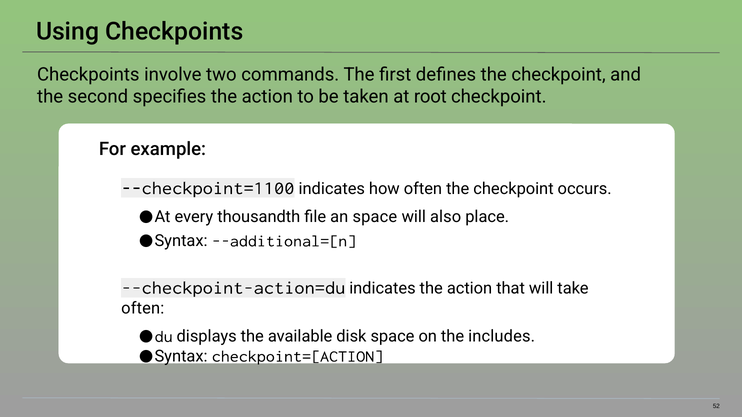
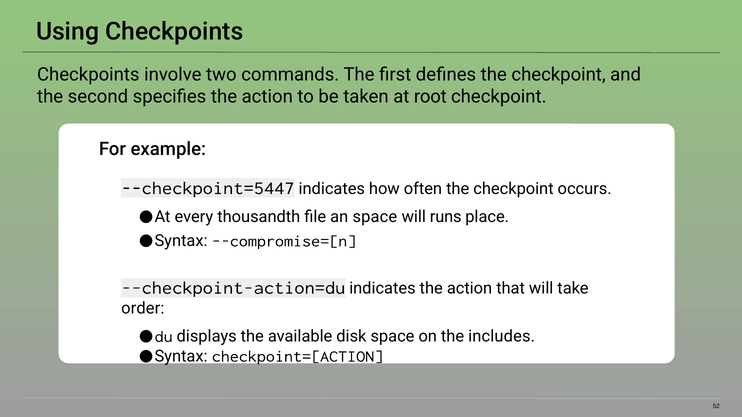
--checkpoint=1100: --checkpoint=1100 -> --checkpoint=5447 (208, 188)
also: also -> runs (446, 217)
--additional=[n: --additional=[n -> --compromise=[n (284, 241)
often: often -> order (143, 309)
